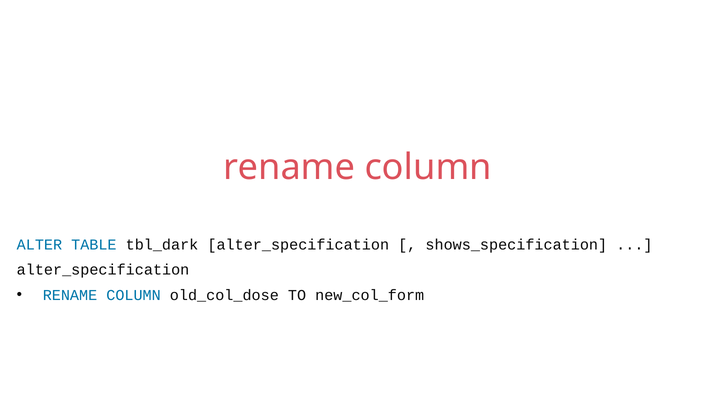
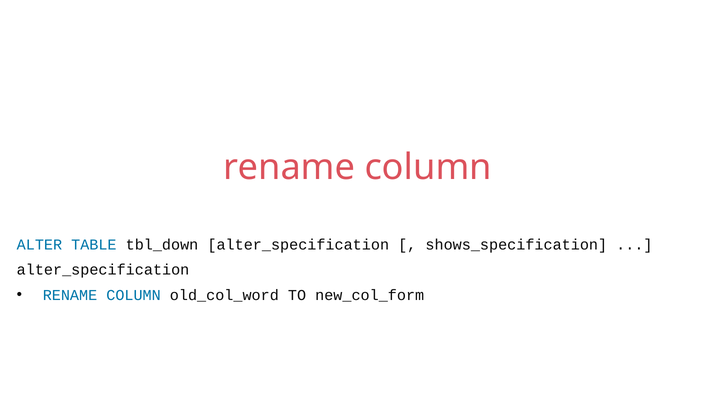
tbl_dark: tbl_dark -> tbl_down (162, 244)
old_col_dose: old_col_dose -> old_col_word (224, 295)
